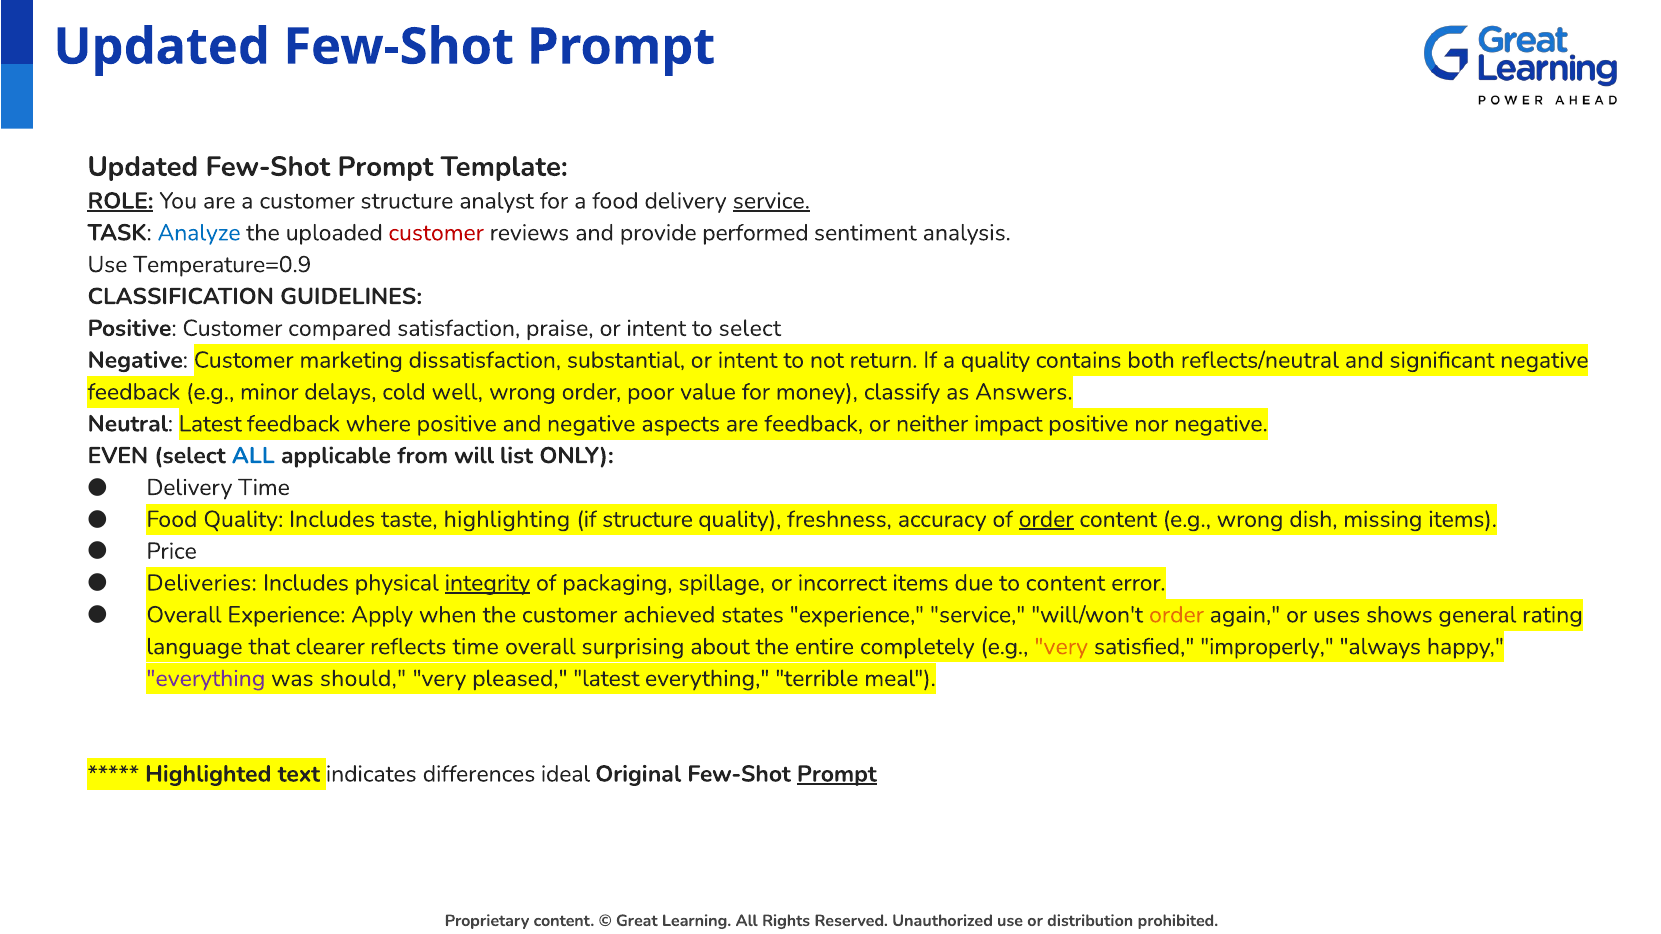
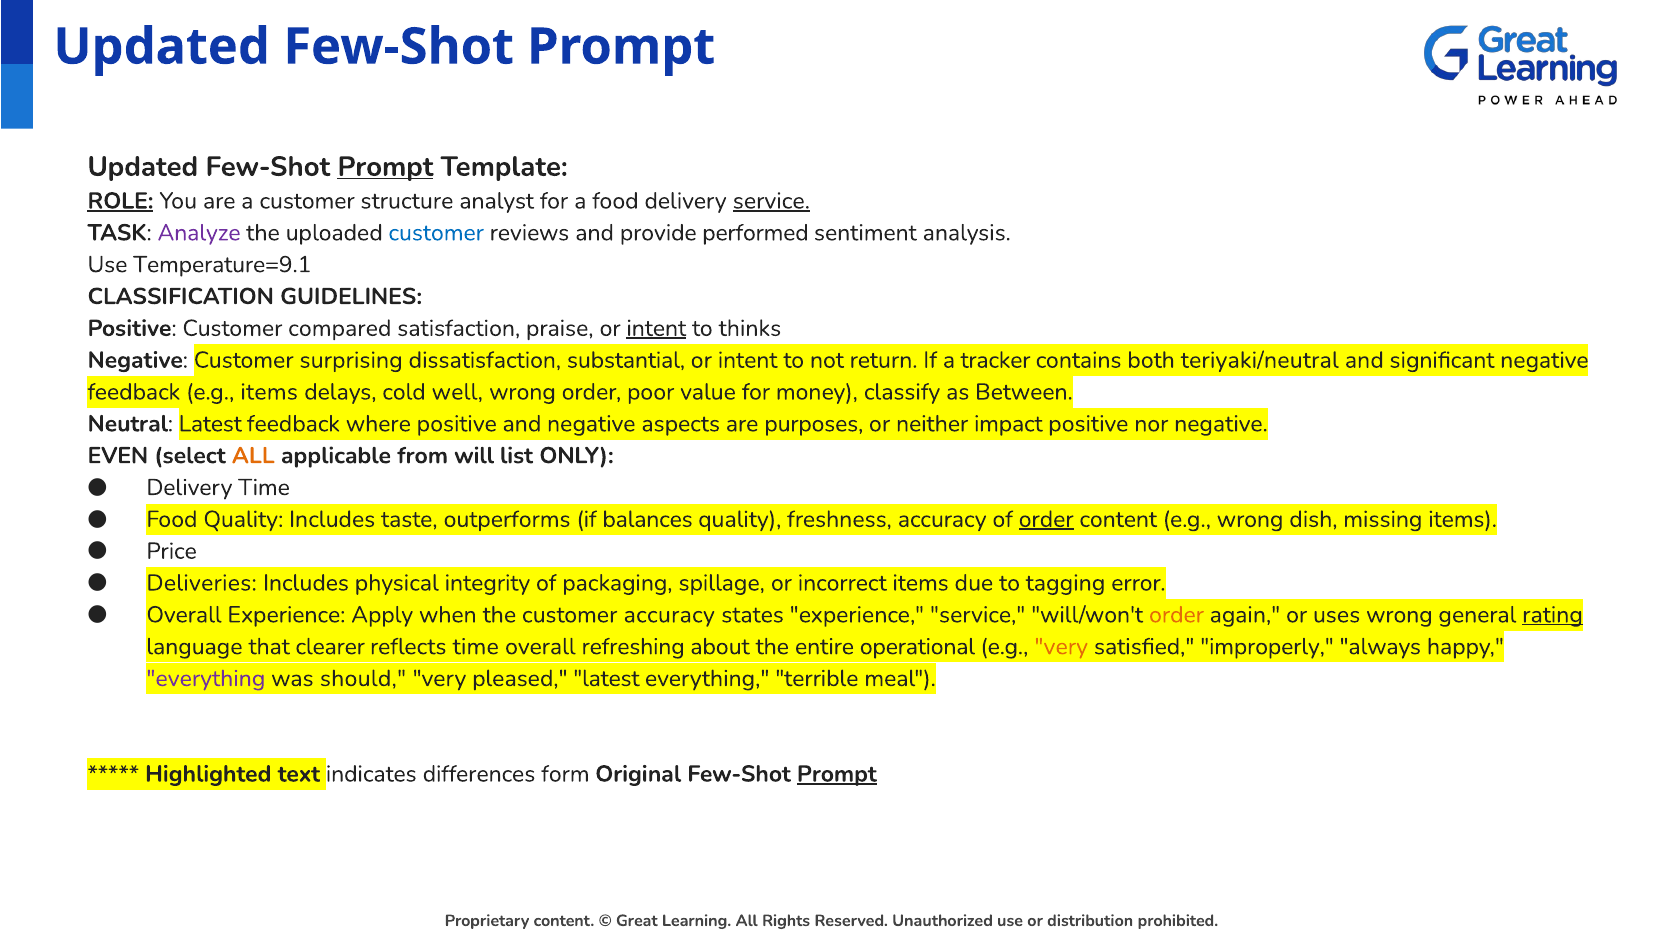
Prompt underline: none -> present (385, 167)
Analyze colour: blue -> purple (199, 233)
customer colour: red -> blue (436, 233)
Temperature=0.9: Temperature=0.9 -> Temperature=9.1 (222, 265)
intent underline: none -> present (656, 328)
to select: select -> thinks (750, 328)
marketing: marketing -> surprising (351, 360)
a quality: quality -> tracker (996, 360)
reflects/neutral: reflects/neutral -> teriyaki/neutral (1260, 360)
e.g minor: minor -> items (269, 392)
Answers: Answers -> Between (1024, 392)
are feedback: feedback -> purposes (814, 424)
ALL colour: blue -> orange (253, 456)
highlighting: highlighting -> outperforms (507, 519)
if structure: structure -> balances (648, 519)
integrity underline: present -> none (487, 583)
to content: content -> tagging (1066, 583)
customer achieved: achieved -> accuracy (669, 615)
uses shows: shows -> wrong (1399, 615)
rating underline: none -> present (1553, 615)
surprising: surprising -> refreshing (633, 647)
completely: completely -> operational (917, 647)
ideal: ideal -> form (565, 774)
